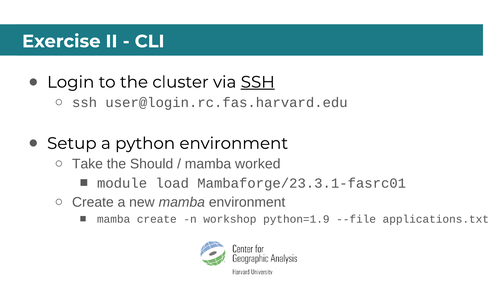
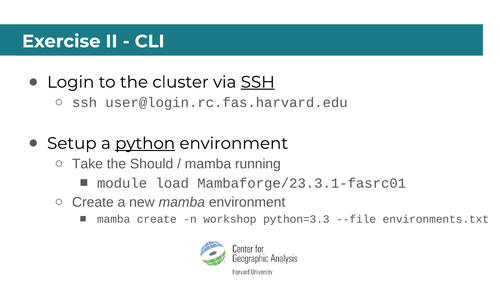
python underline: none -> present (145, 144)
worked: worked -> running (258, 164)
python=1.9: python=1.9 -> python=3.3 (296, 219)
applications.txt: applications.txt -> environments.txt (436, 219)
